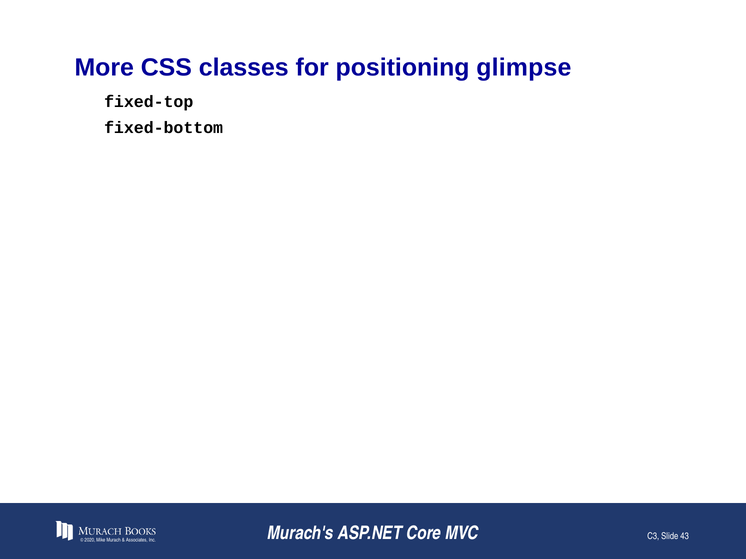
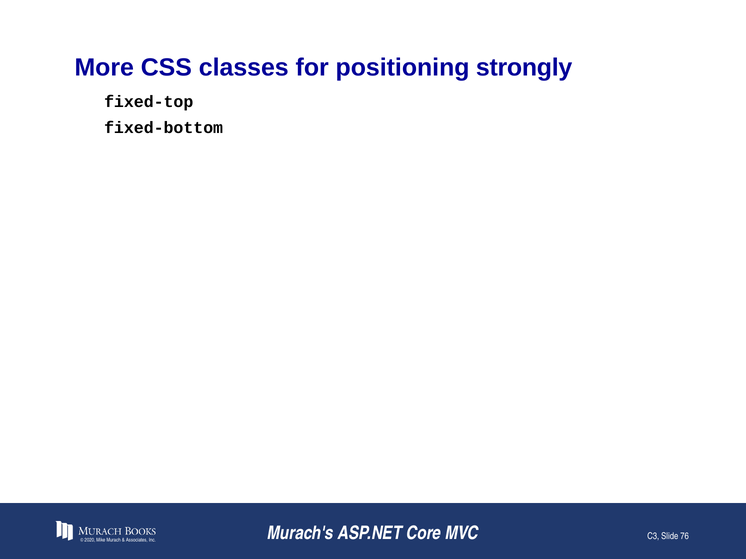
glimpse: glimpse -> strongly (524, 68)
43: 43 -> 76 (685, 537)
